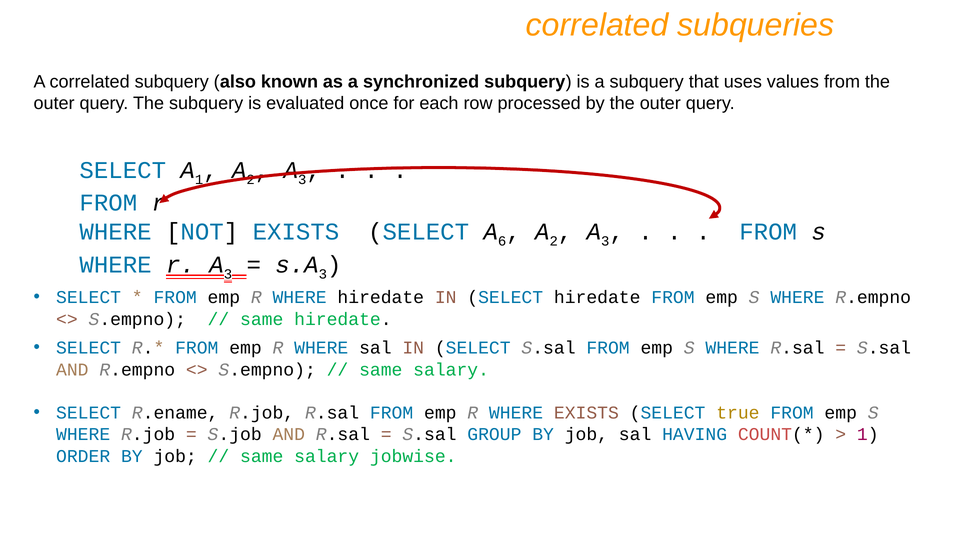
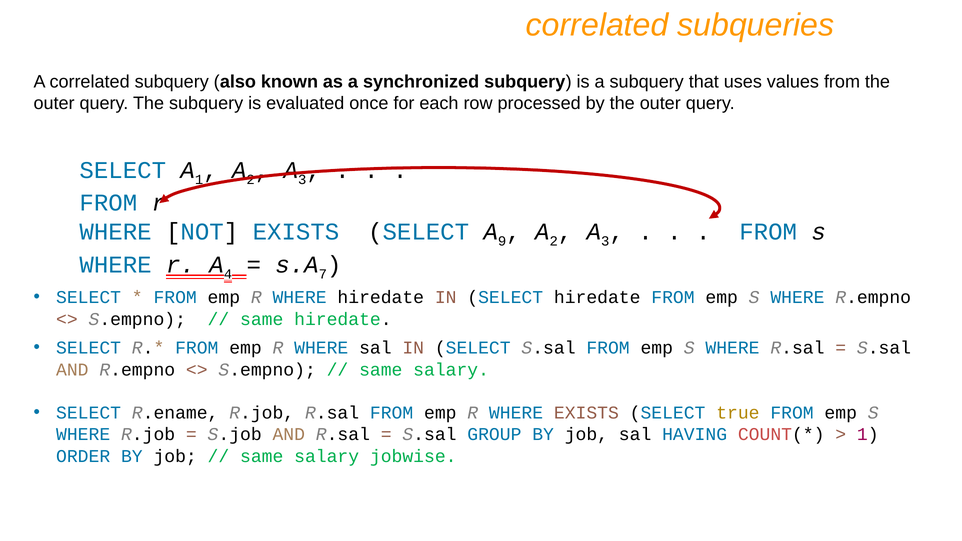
6: 6 -> 9 (502, 241)
r A 3: 3 -> 4 (228, 274)
3: 3 -> 7 (323, 274)
